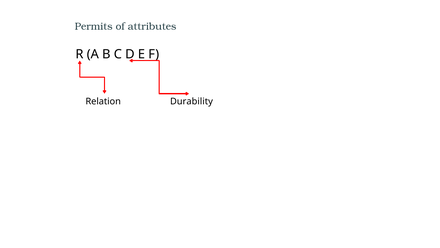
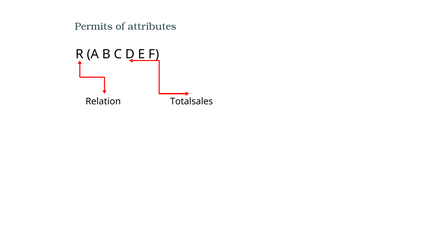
Durability: Durability -> Totalsales (192, 101)
